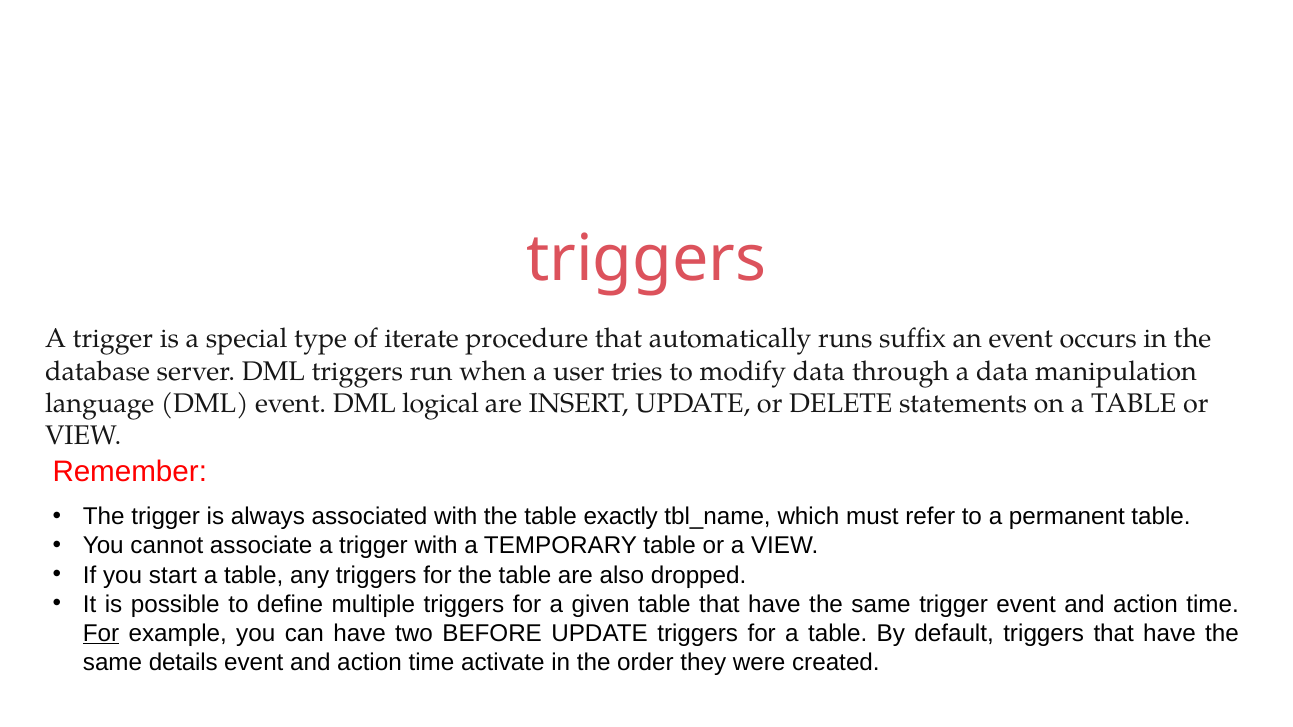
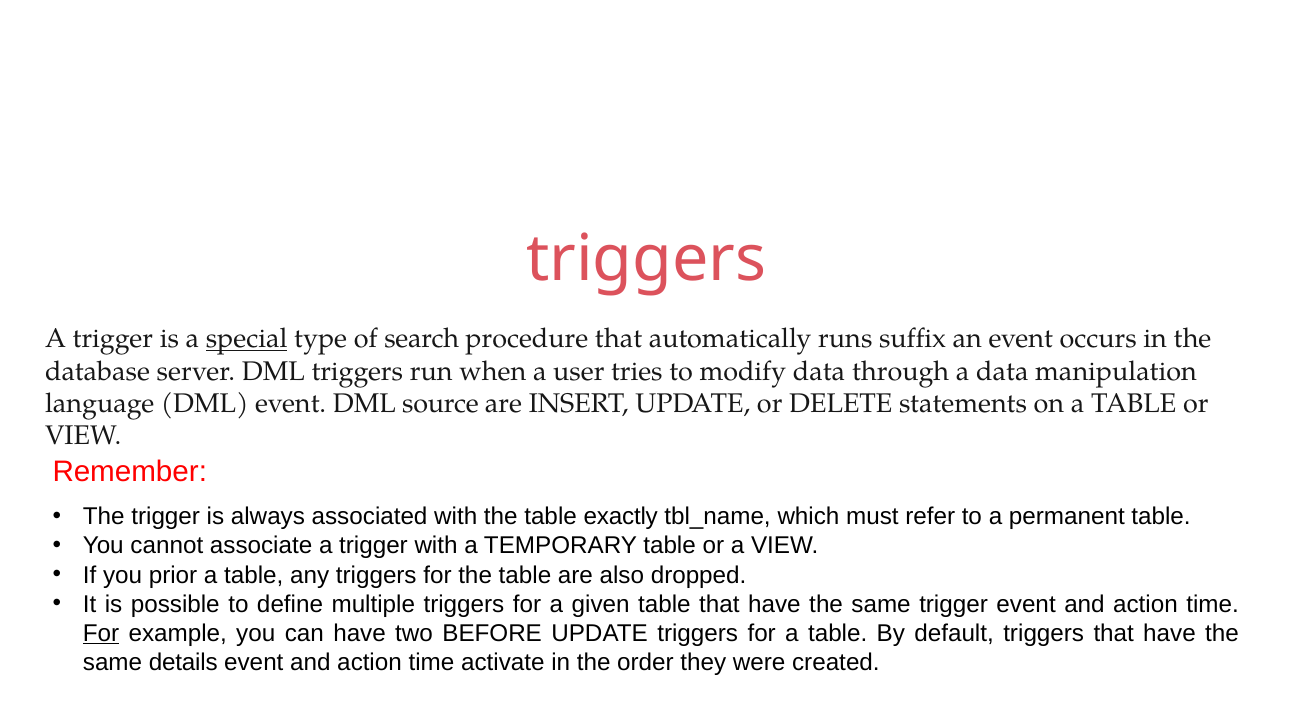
special underline: none -> present (247, 339)
iterate: iterate -> search (422, 339)
logical: logical -> source (441, 404)
start: start -> prior (173, 575)
